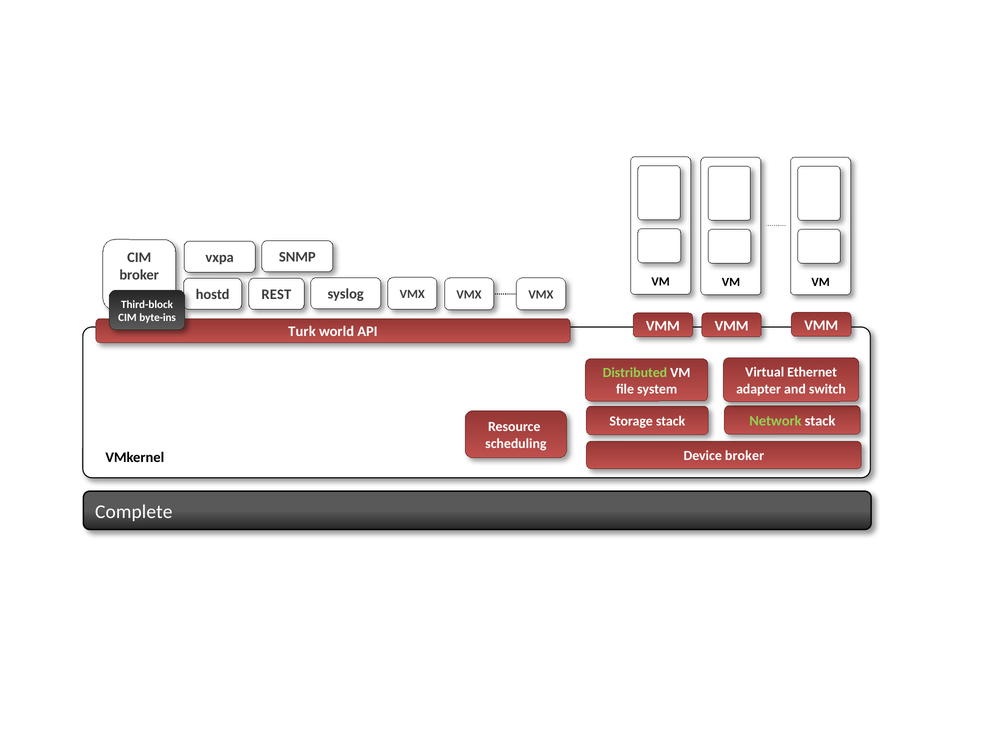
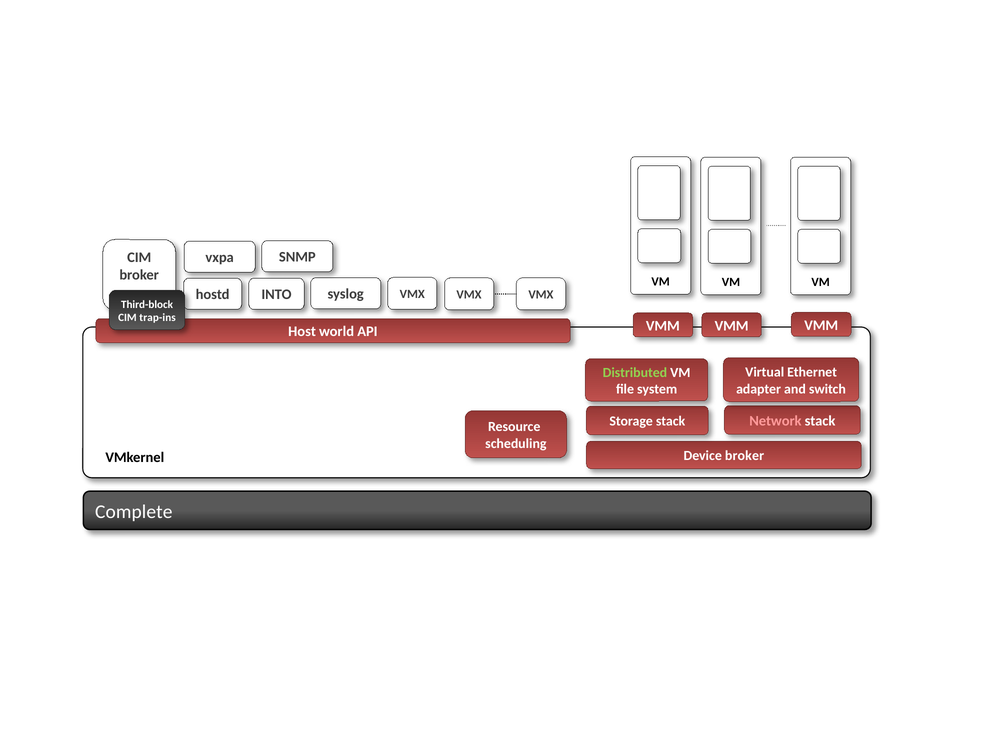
REST: REST -> INTO (277, 294)
byte-ins: byte-ins -> trap-ins (158, 318)
Turk: Turk -> Host (302, 332)
Network colour: light green -> pink (775, 421)
